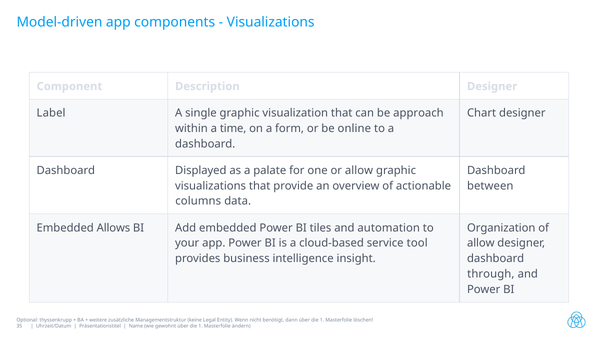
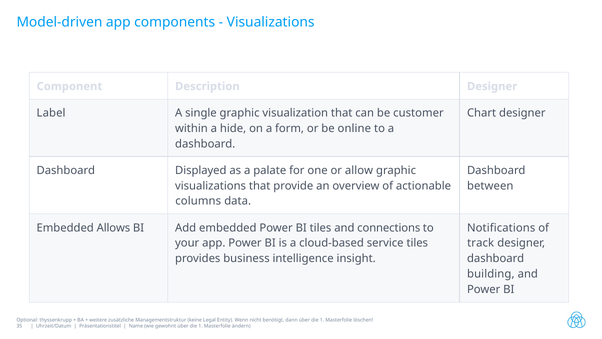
approach: approach -> customer (418, 113)
time: time -> hide (233, 128)
automation: automation -> connections (389, 228)
Organization: Organization -> Notifications (501, 228)
service tool: tool -> tiles (417, 243)
allow: allow -> track (481, 243)
through: through -> building (491, 274)
